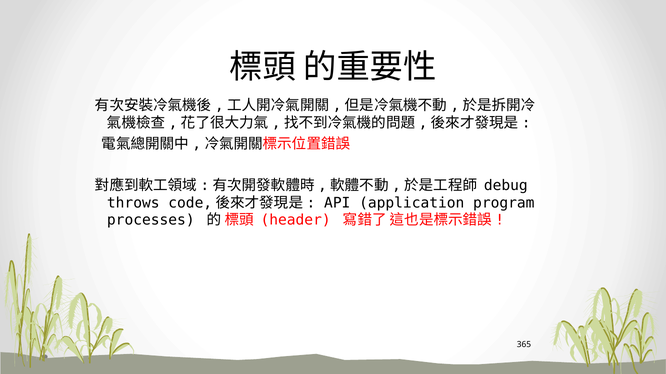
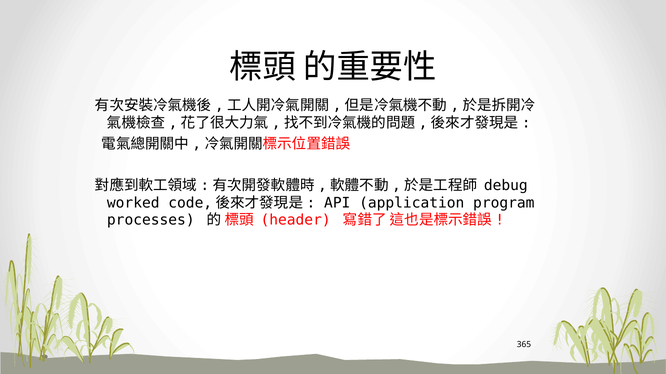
throws: throws -> worked (133, 203)
